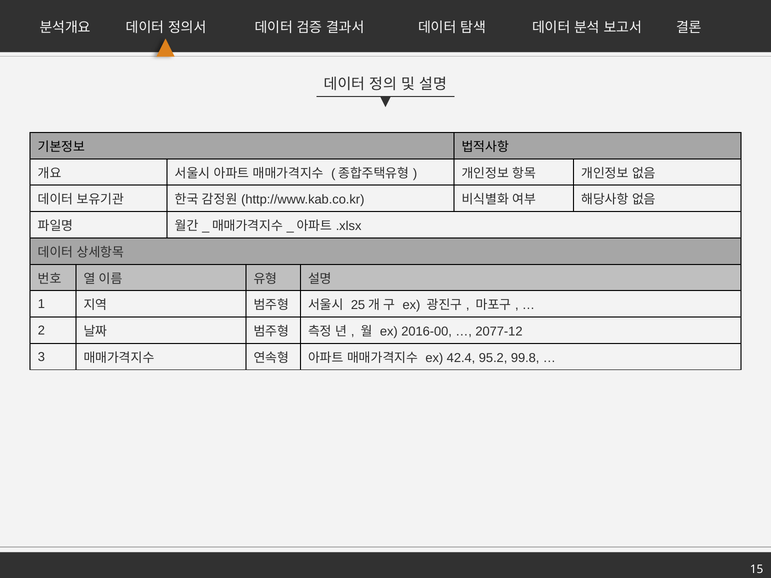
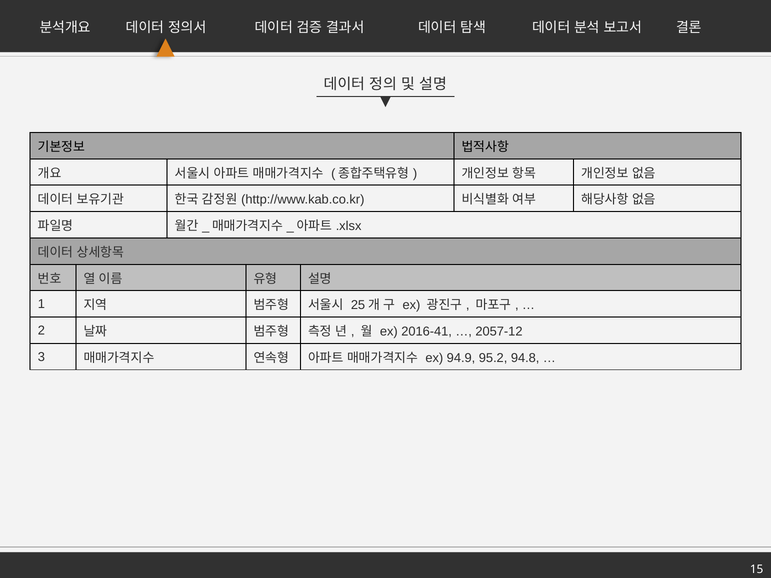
2016-00: 2016-00 -> 2016-41 (427, 332)
2077-12: 2077-12 -> 2057-12 (499, 332)
42.4: 42.4 -> 94.9 (461, 358)
99.8: 99.8 -> 94.8 (525, 358)
